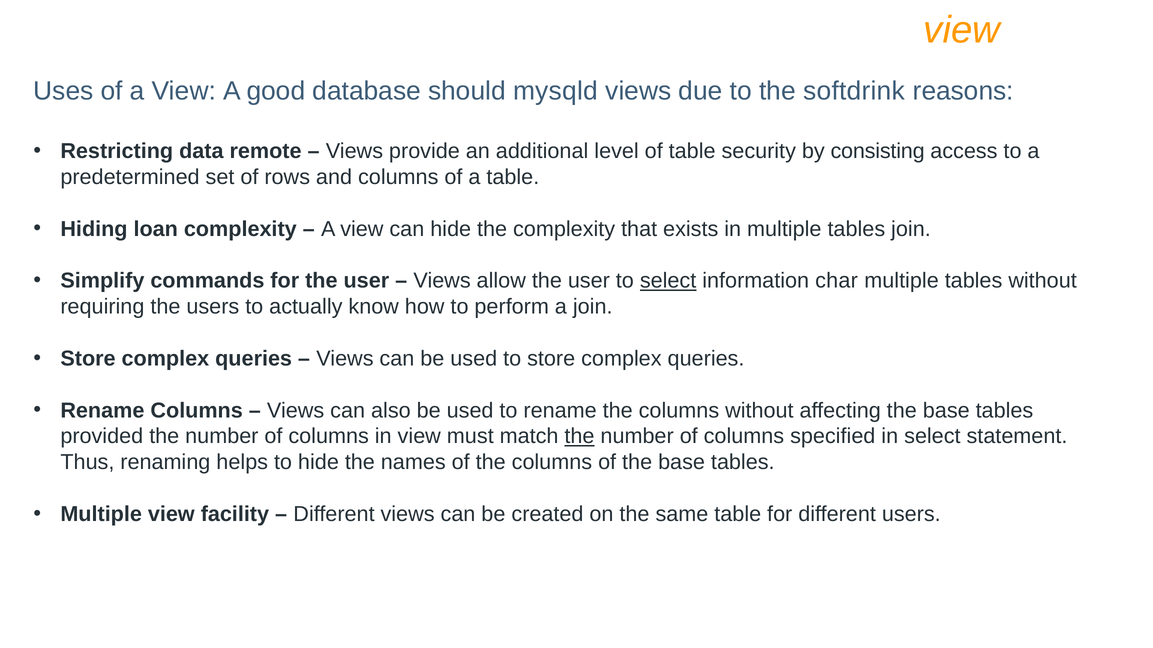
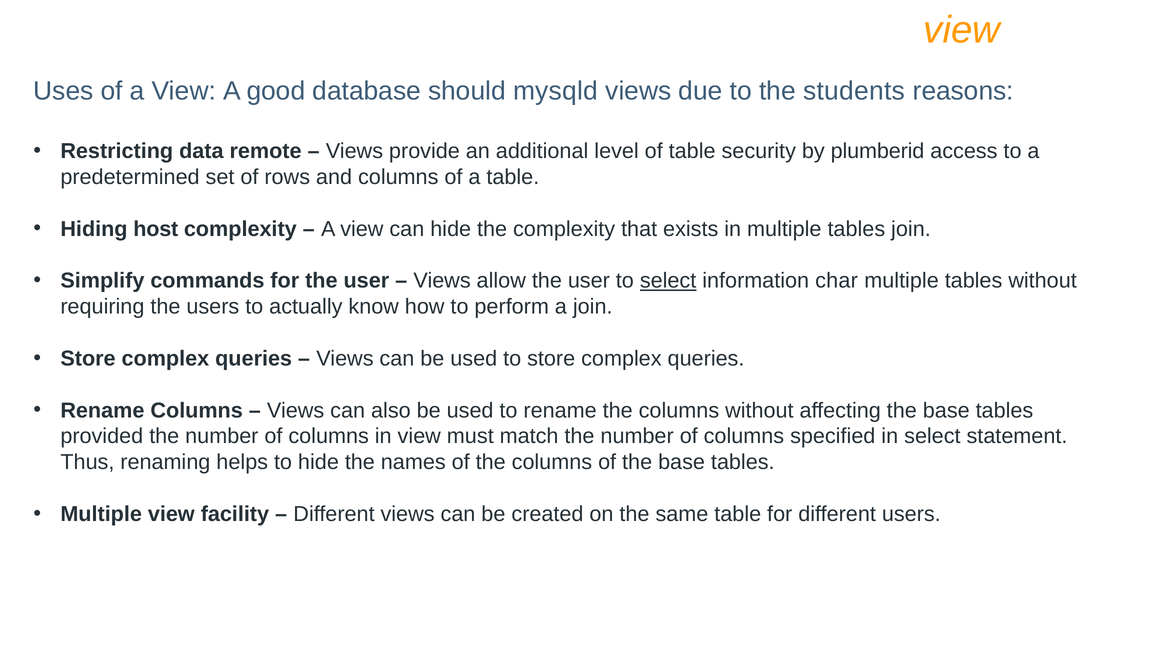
softdrink: softdrink -> students (854, 91)
consisting: consisting -> plumberid (878, 151)
loan: loan -> host (156, 229)
the underline: present -> none (579, 437)
